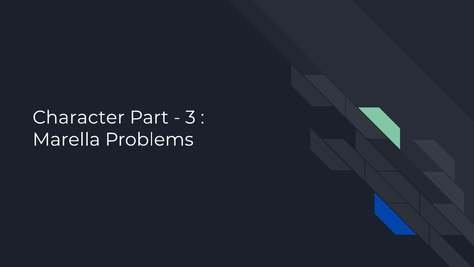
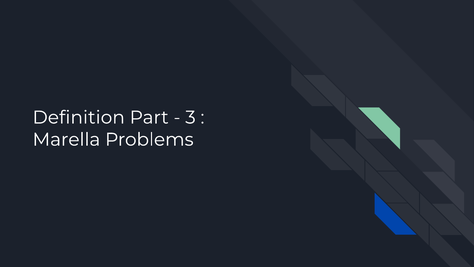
Character: Character -> Definition (79, 117)
